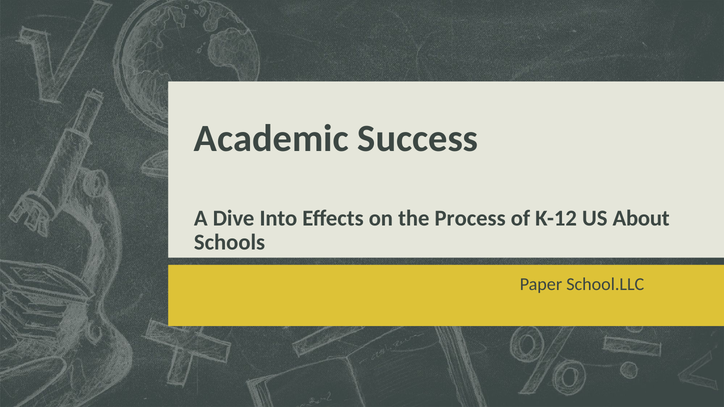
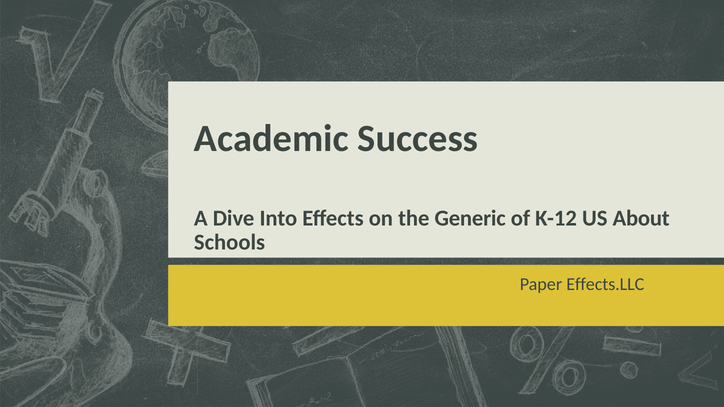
Process: Process -> Generic (470, 218)
School.LLC: School.LLC -> Effects.LLC (605, 284)
